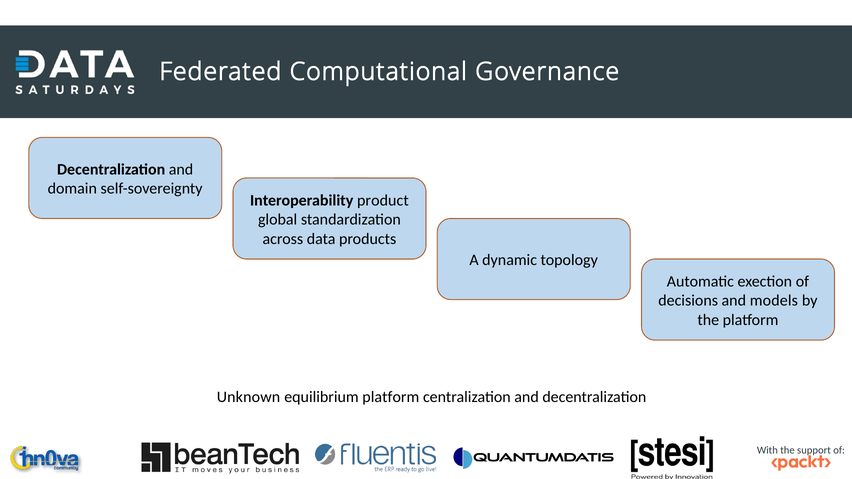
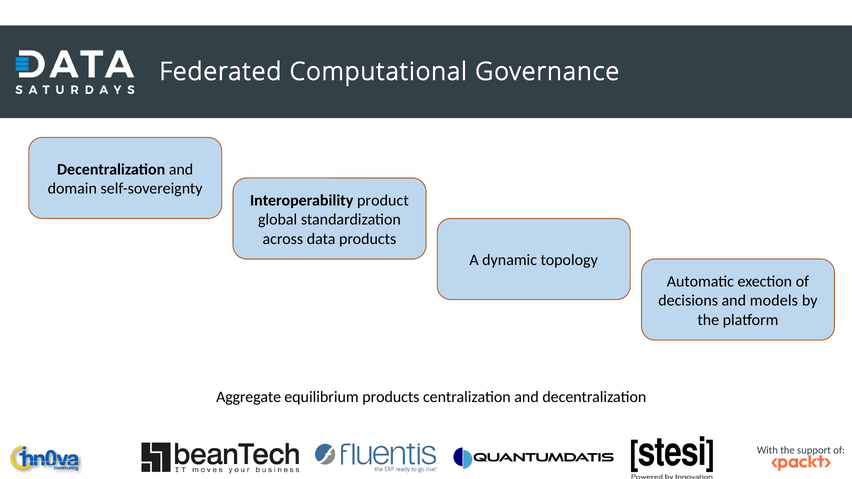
Unknown: Unknown -> Aggregate (249, 397)
equilibrium platform: platform -> products (391, 397)
